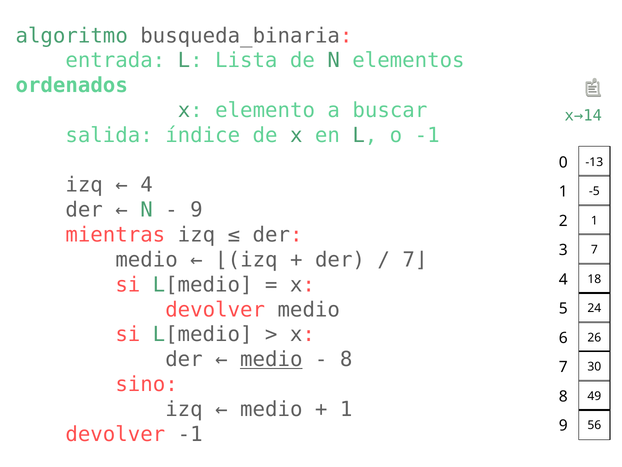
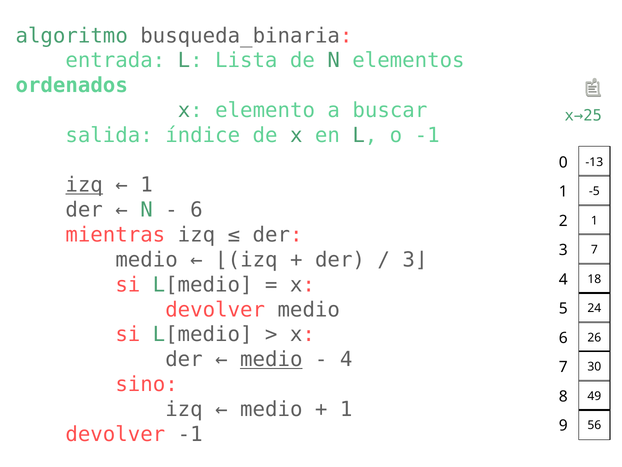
x→14: x→14 -> x→25 (583, 115)
izq underline: none -> present (84, 185)
4: 4 -> 1 (147, 185)
9: 9 -> 6 (196, 210)
7⌋: 7⌋ -> 3⌋ (415, 260)
8: 8 -> 4 (346, 359)
